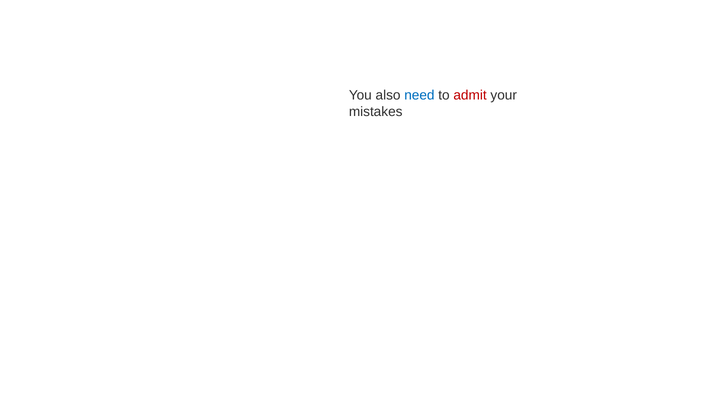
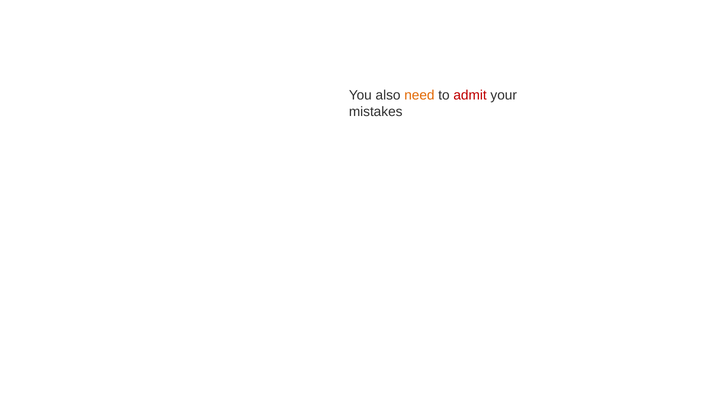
need colour: blue -> orange (419, 95)
